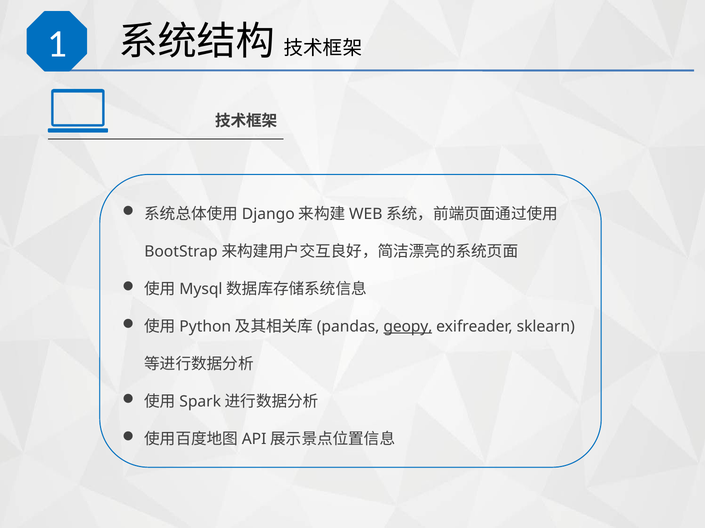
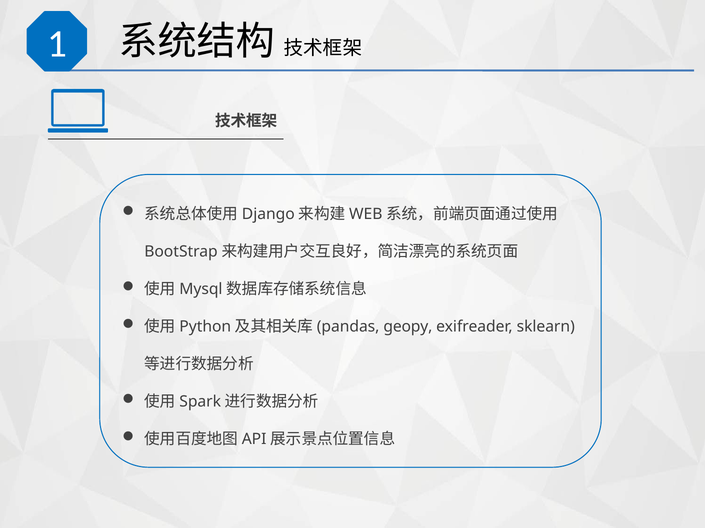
geopy underline: present -> none (408, 327)
